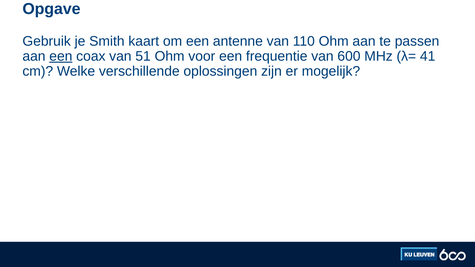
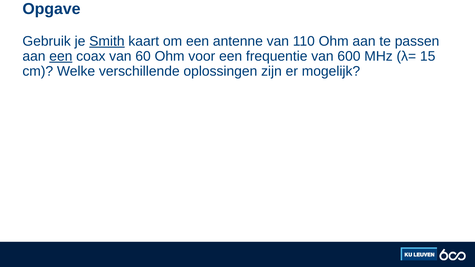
Smith underline: none -> present (107, 41)
51: 51 -> 60 (143, 56)
41: 41 -> 15 (428, 56)
